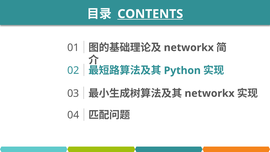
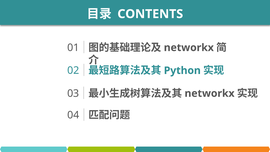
CONTENTS underline: present -> none (150, 14)
